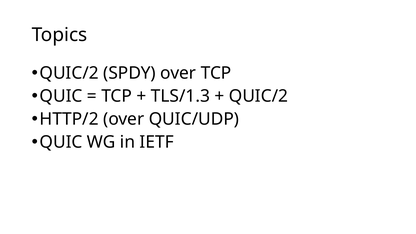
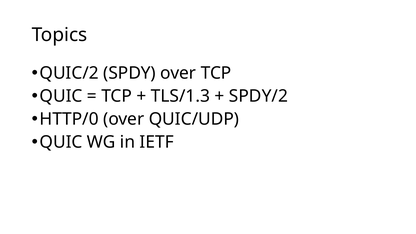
QUIC/2: QUIC/2 -> SPDY/2 (258, 96)
HTTP/2: HTTP/2 -> HTTP/0 (69, 119)
